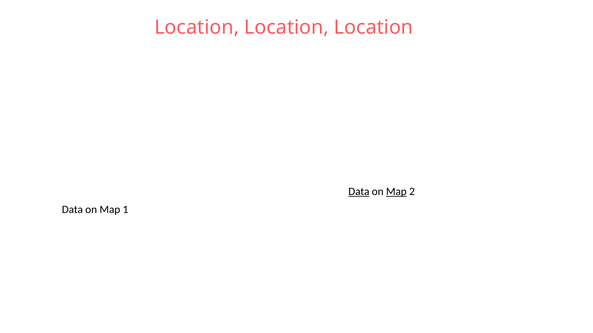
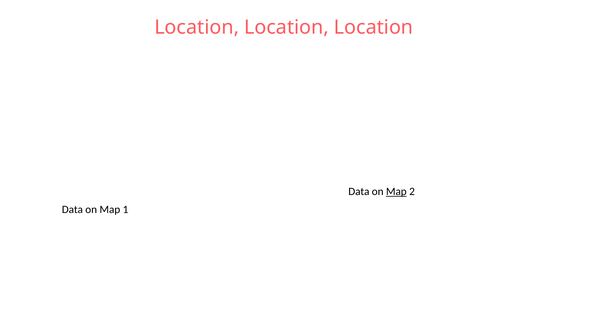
Data underline: present -> none (359, 192)
